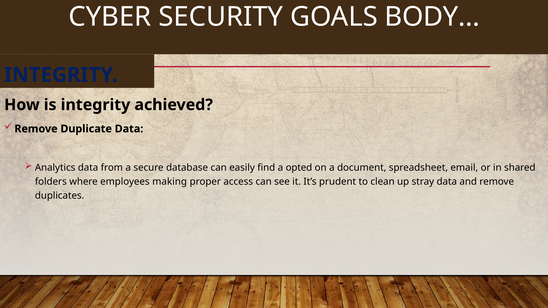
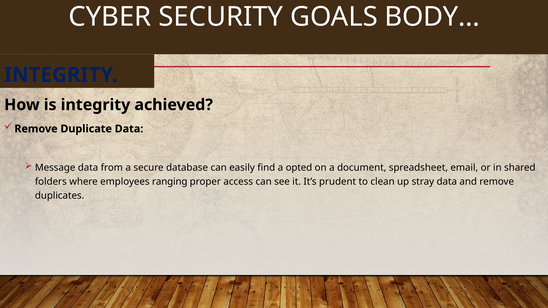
Analytics: Analytics -> Message (55, 168)
making: making -> ranging (170, 182)
